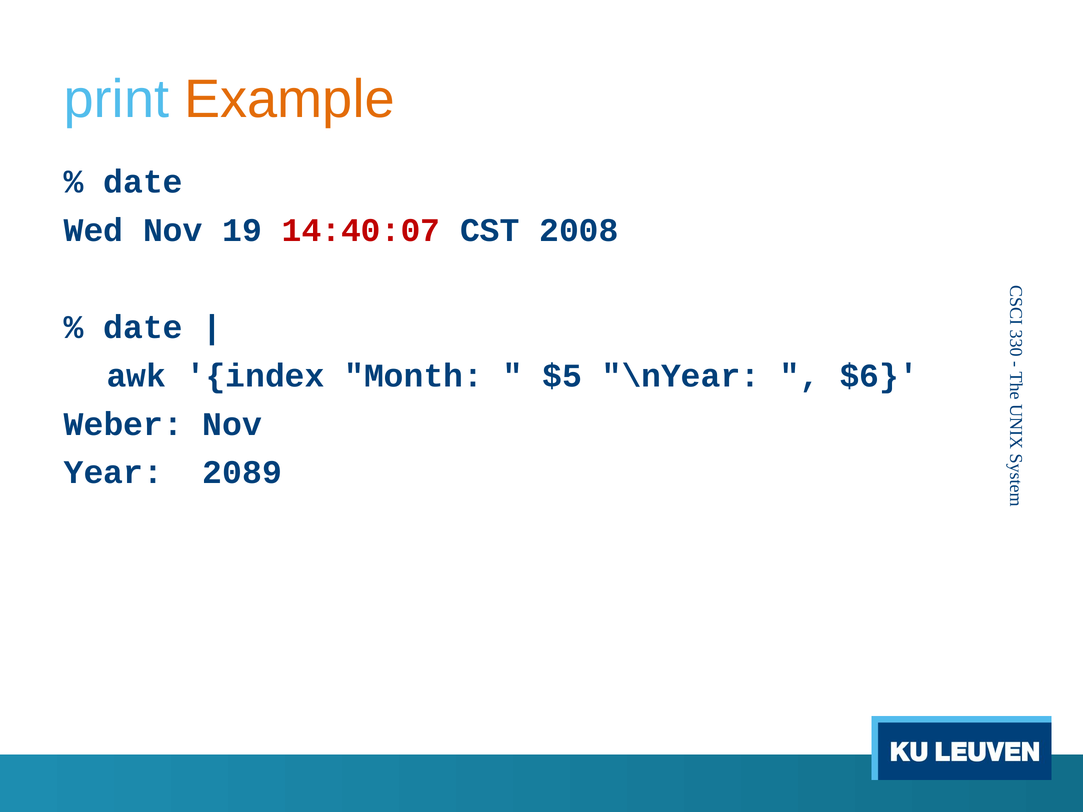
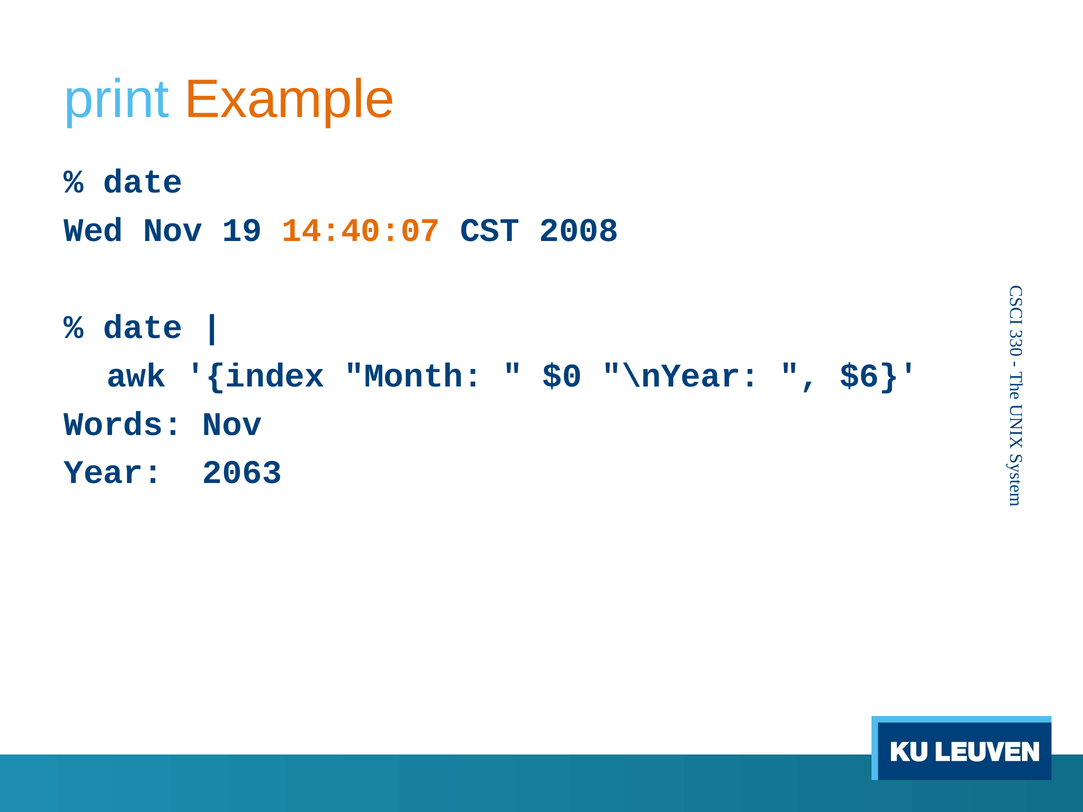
14:40:07 colour: red -> orange (361, 230)
$5: $5 -> $0 (562, 376)
Weber: Weber -> Words (123, 424)
2089: 2089 -> 2063 (242, 473)
